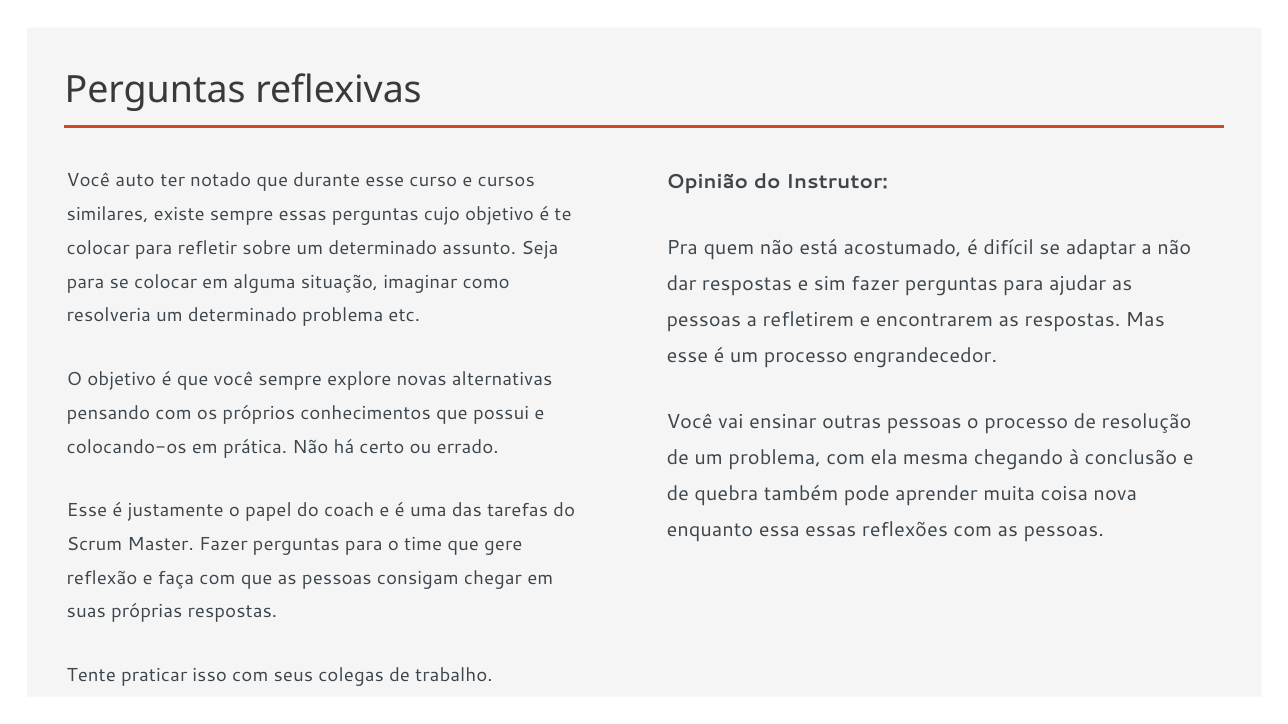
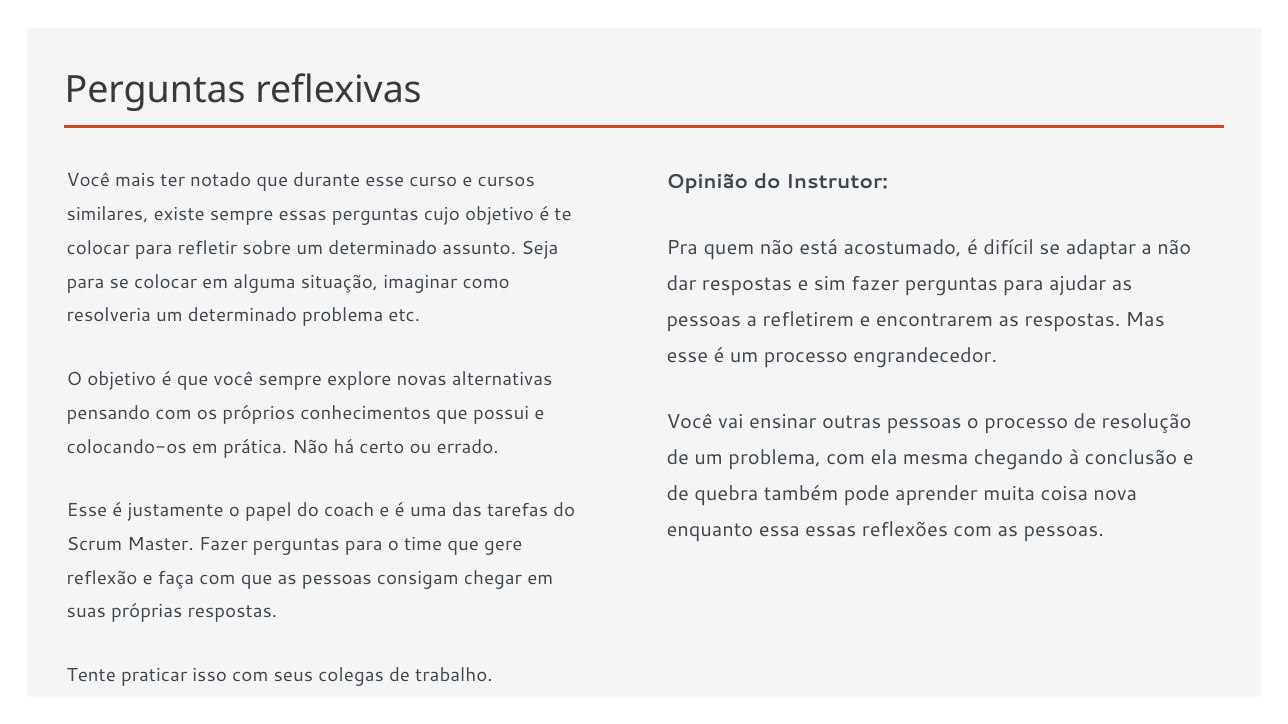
auto: auto -> mais (135, 180)
